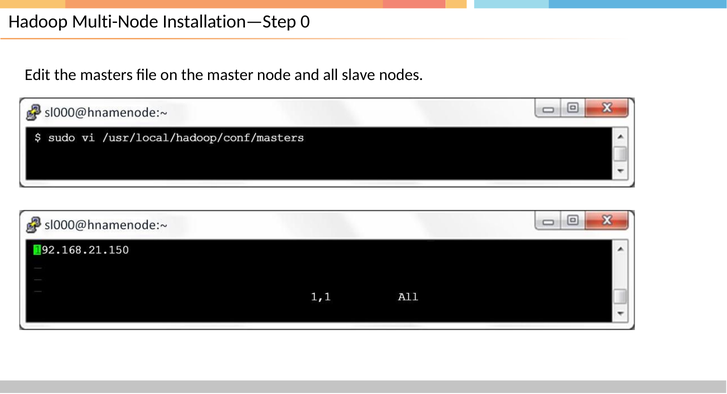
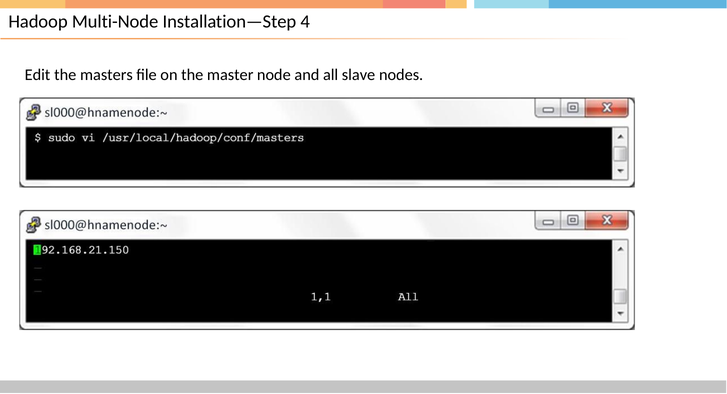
0: 0 -> 4 (305, 22)
